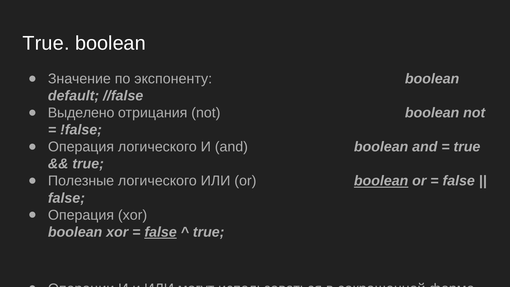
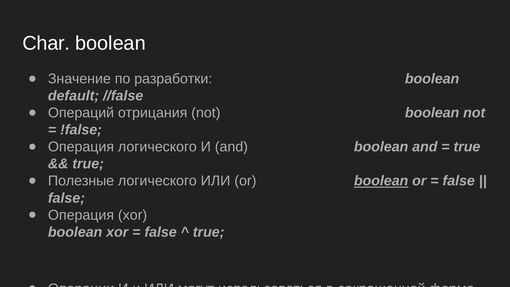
True: True -> Char (46, 43)
экспоненту: экспоненту -> разработки (173, 79)
Выделено: Выделено -> Операций (81, 113)
false underline: present -> none (161, 232)
